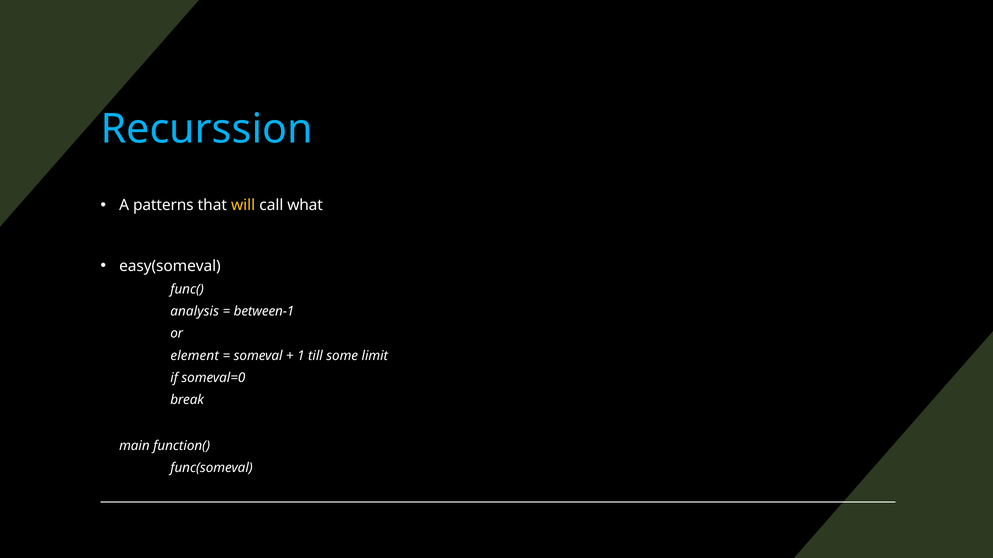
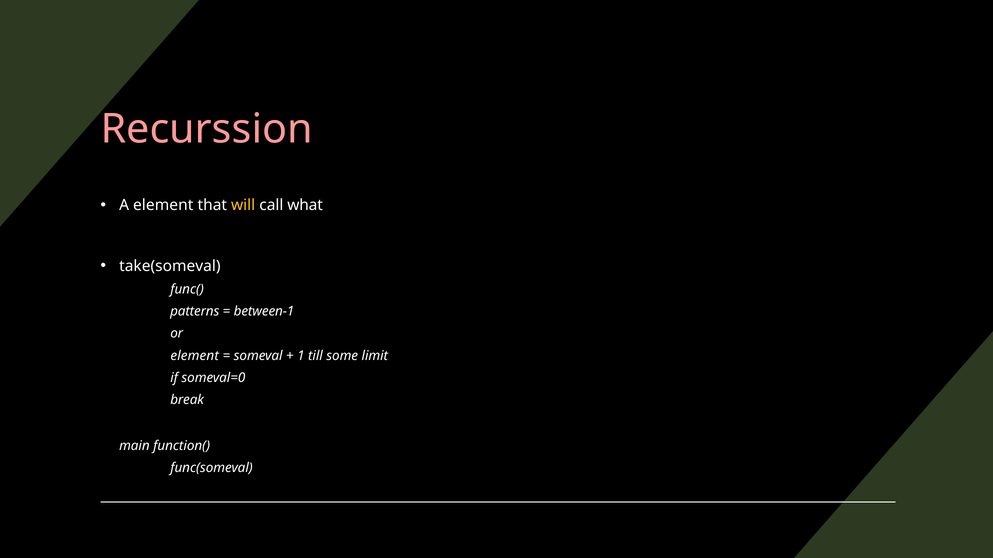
Recurssion colour: light blue -> pink (207, 129)
A patterns: patterns -> element (163, 206)
easy(someval: easy(someval -> take(someval (170, 267)
analysis: analysis -> patterns (195, 312)
